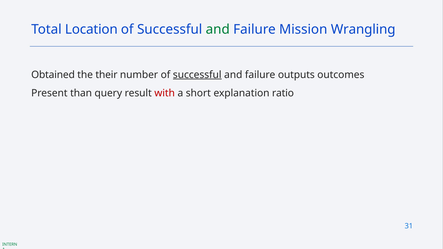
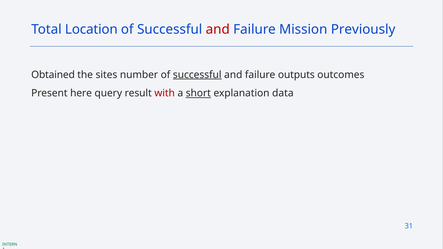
and colour: green -> red (218, 29)
Wrangling: Wrangling -> Previously (363, 29)
their: their -> sites (106, 75)
than: than -> here (81, 93)
short underline: none -> present (198, 93)
ratio: ratio -> data (283, 93)
